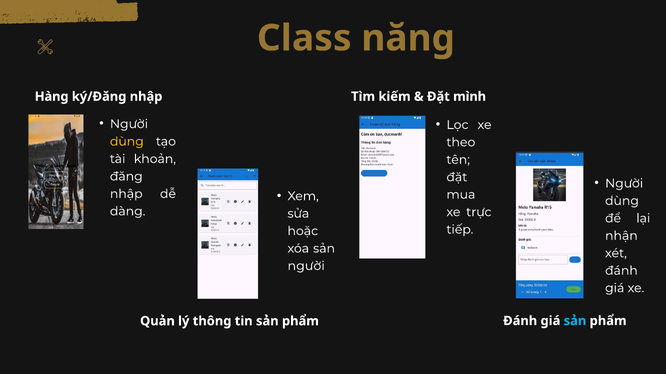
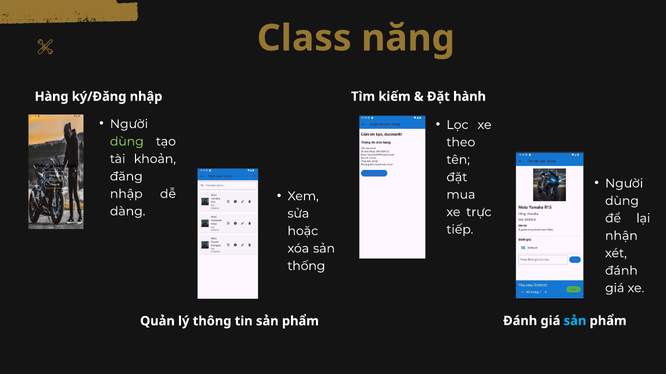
mình: mình -> hành (470, 97)
dùng colour: yellow -> light green (127, 142)
người: người -> thống (306, 266)
